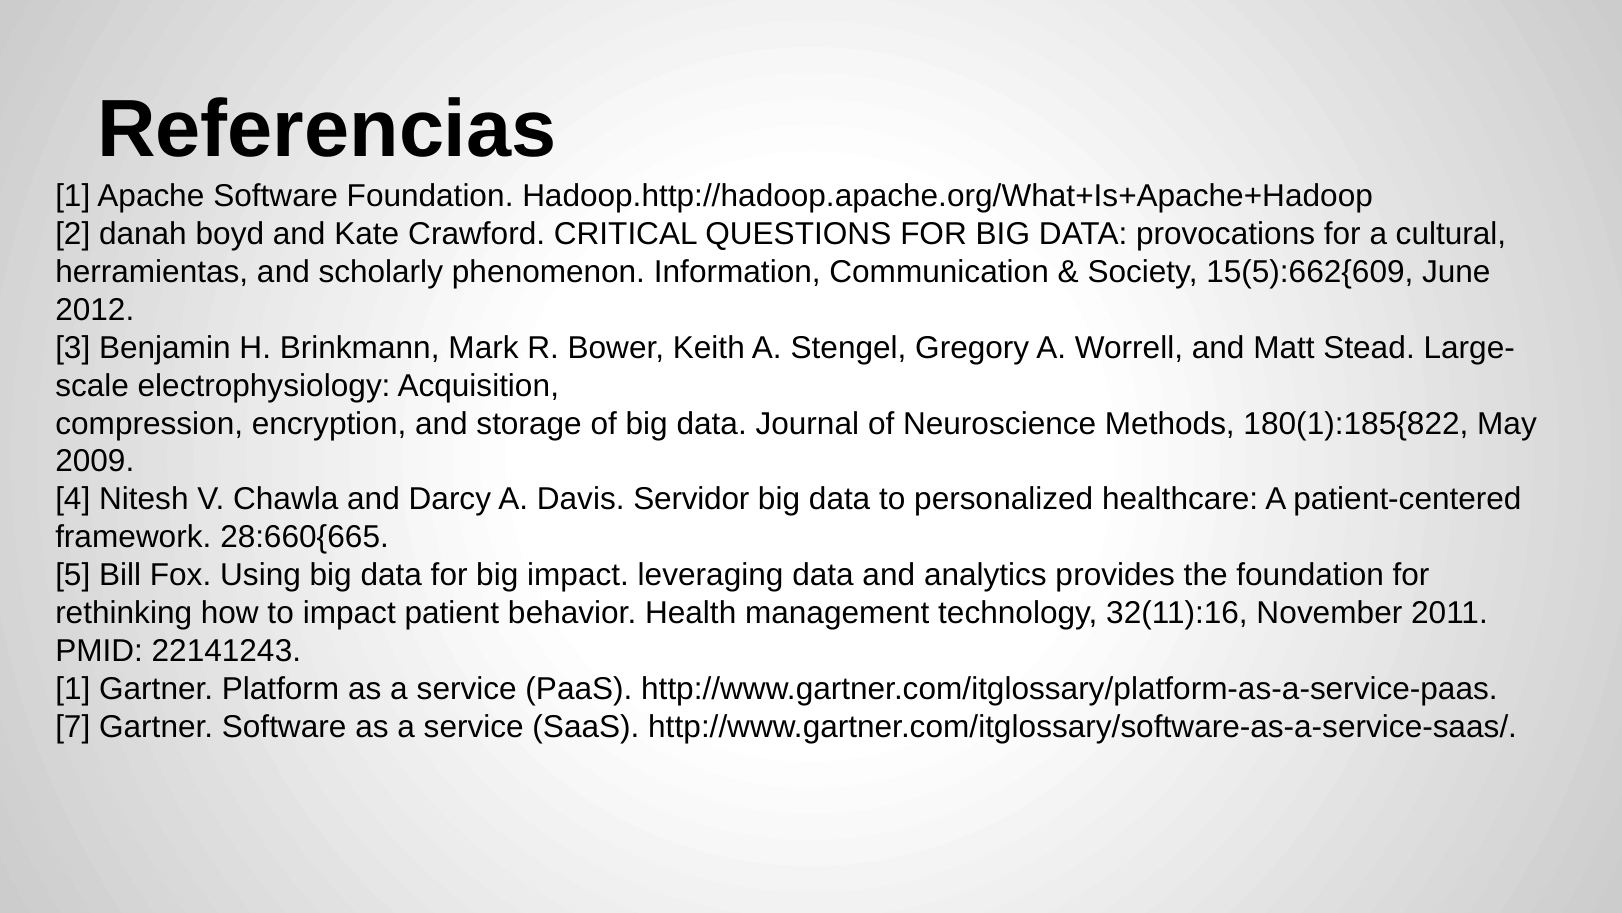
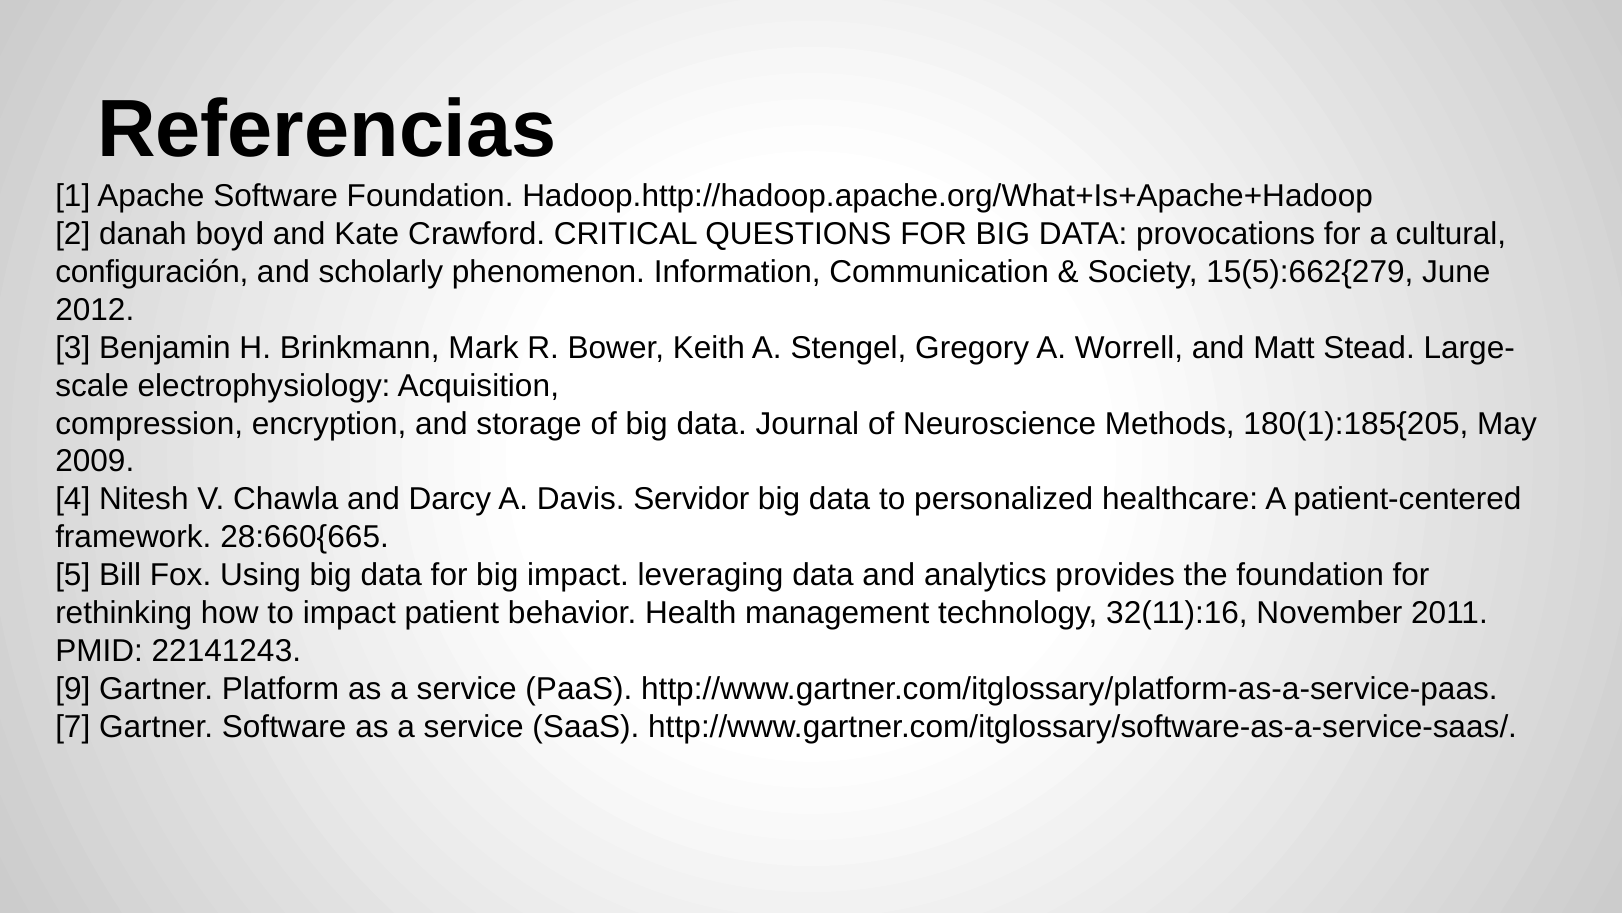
herramientas: herramientas -> configuración (152, 272)
15(5):662{609: 15(5):662{609 -> 15(5):662{279 (1310, 272)
180(1):185{822: 180(1):185{822 -> 180(1):185{205 (1356, 423)
1: 1 -> 9 (73, 688)
